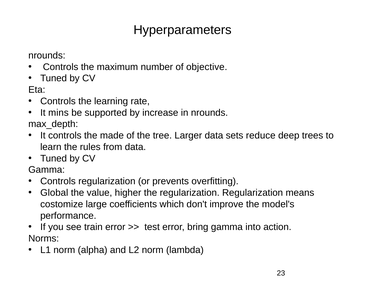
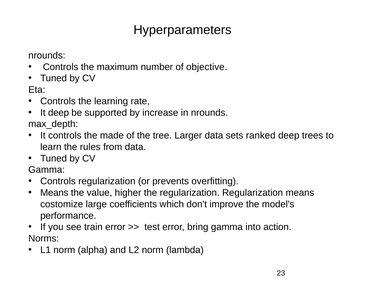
It mins: mins -> deep (59, 113)
reduce: reduce -> ranked (261, 135)
Global: Global -> Means (54, 193)
